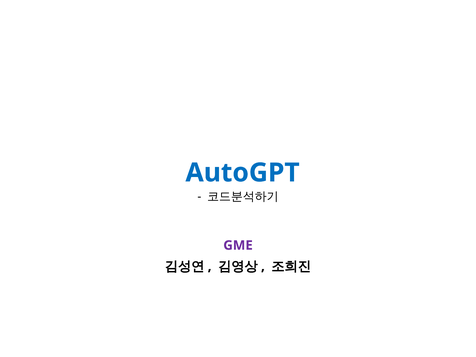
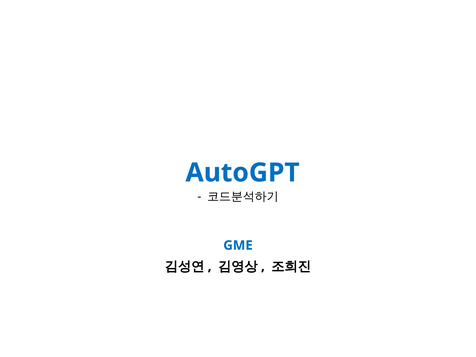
GME colour: purple -> blue (238, 245)
